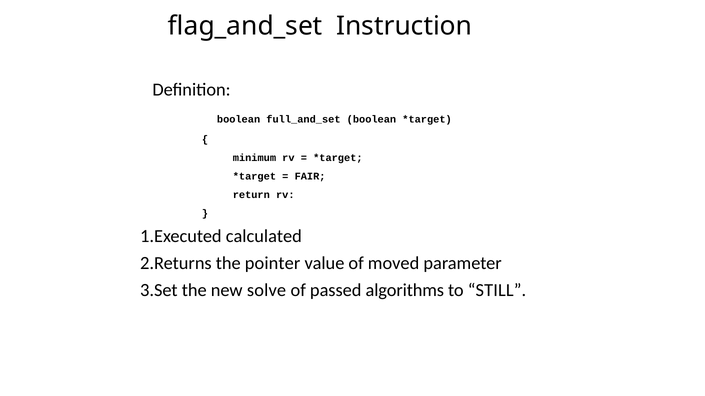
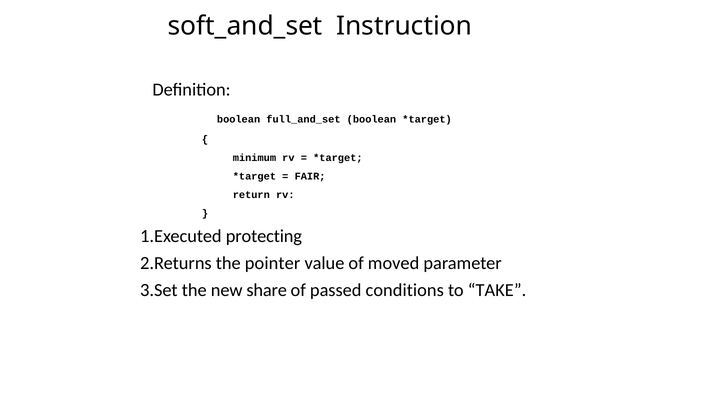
flag_and_set: flag_and_set -> soft_and_set (245, 26)
calculated: calculated -> protecting (264, 236)
solve: solve -> share (267, 291)
algorithms: algorithms -> conditions (405, 291)
STILL: STILL -> TAKE (497, 291)
